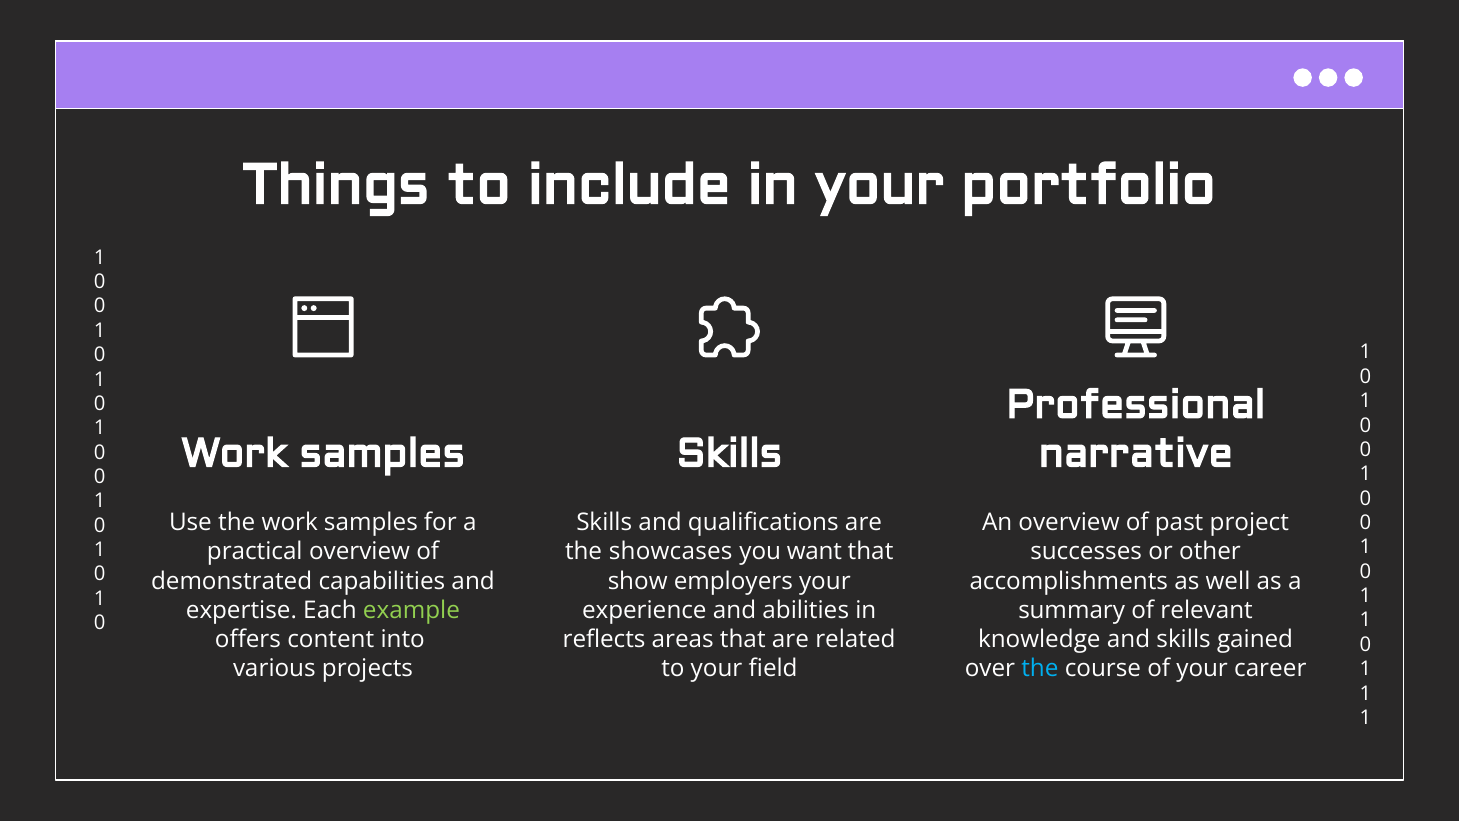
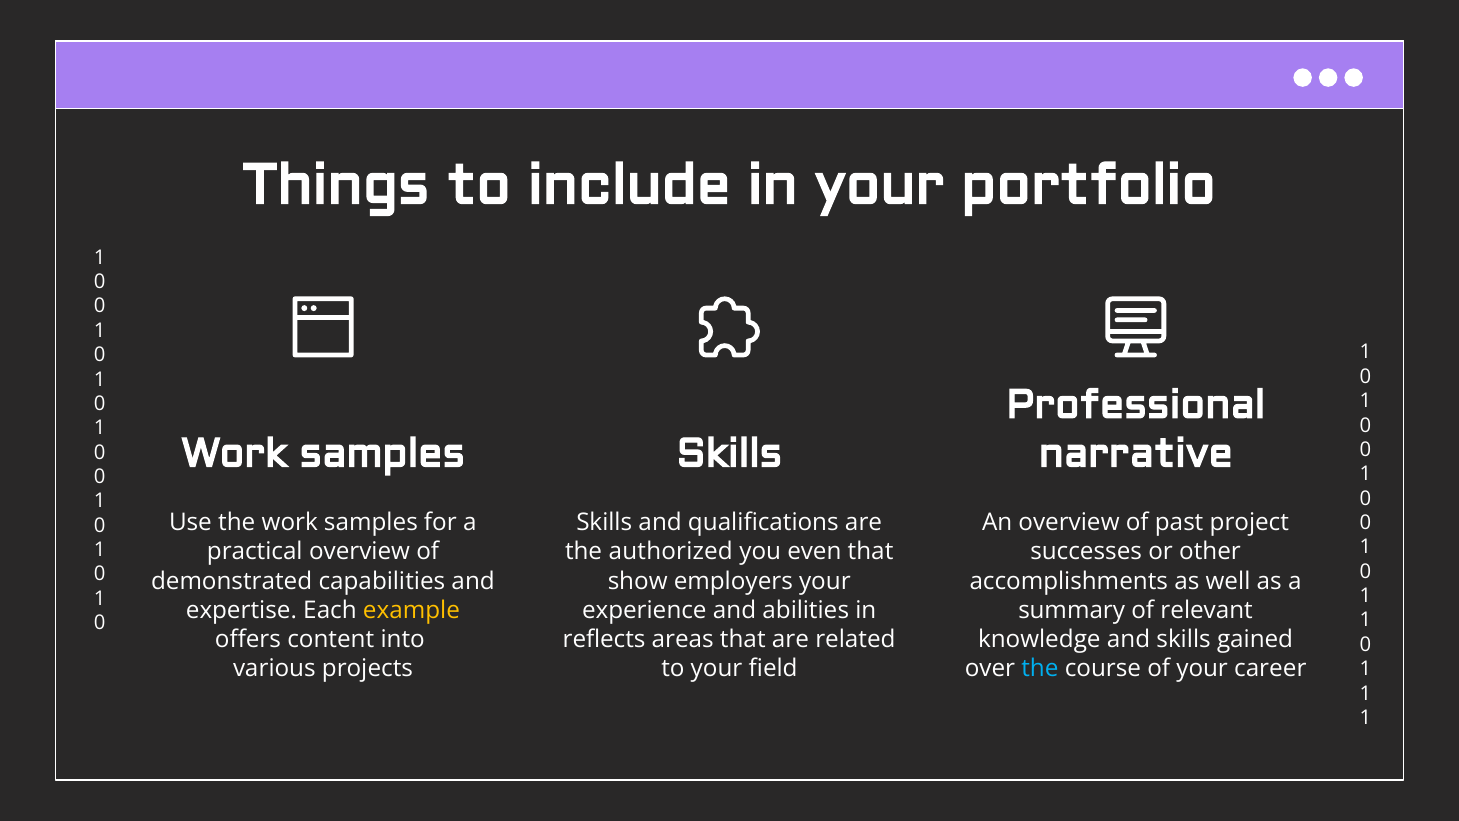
showcases: showcases -> authorized (671, 552)
want: want -> even (814, 552)
example colour: light green -> yellow (411, 610)
